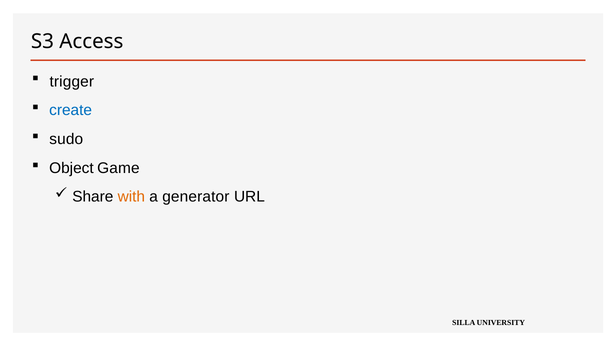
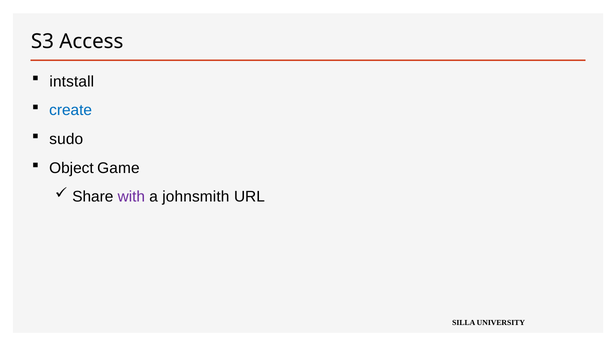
trigger: trigger -> intstall (72, 82)
with colour: orange -> purple (131, 197)
generator: generator -> johnsmith (196, 197)
